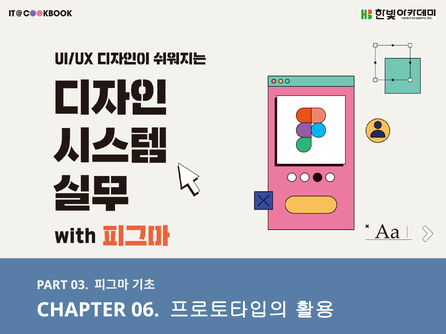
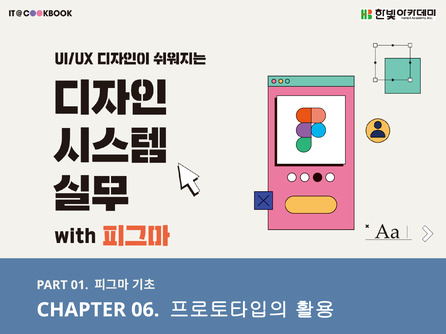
03: 03 -> 01 (80, 285)
